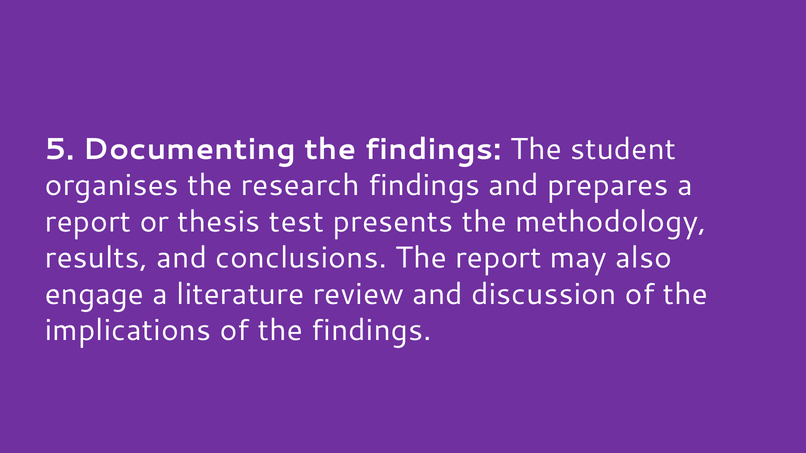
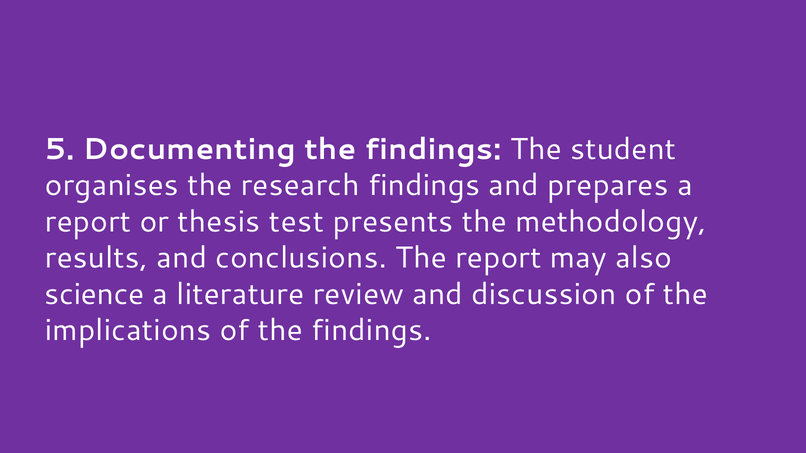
engage: engage -> science (95, 294)
